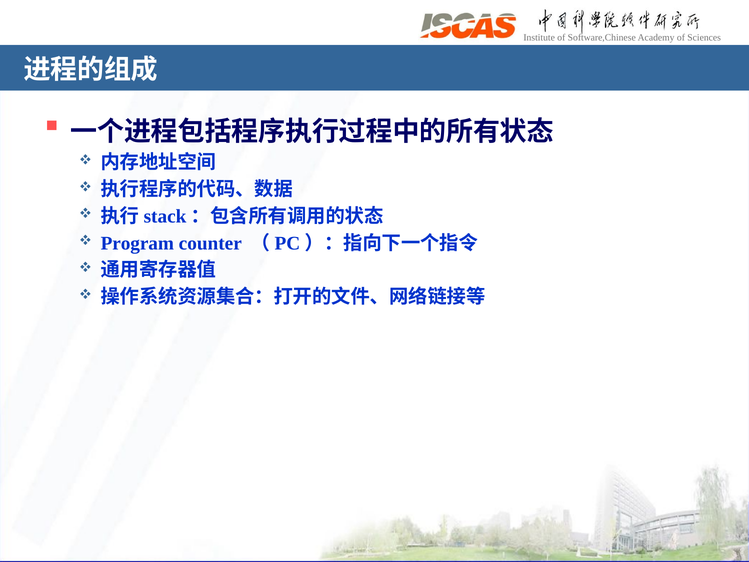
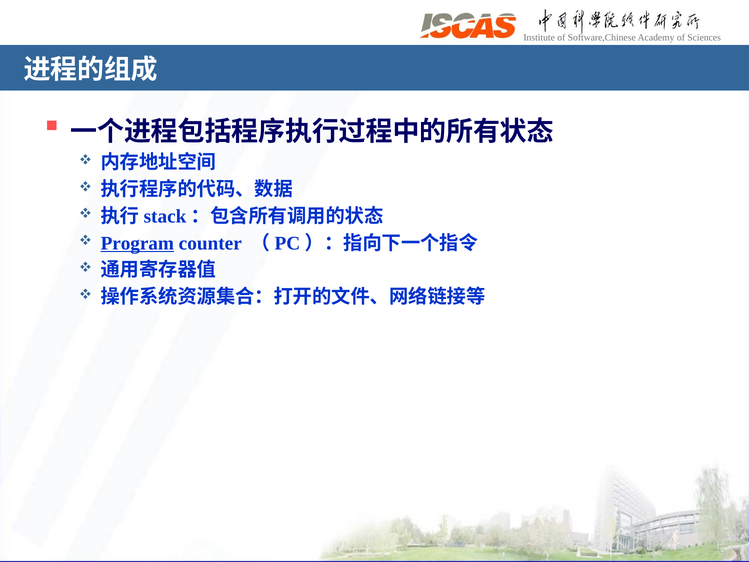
Program underline: none -> present (137, 243)
